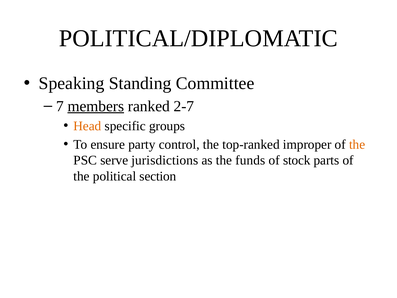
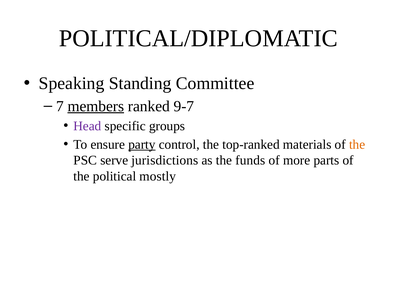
2-7: 2-7 -> 9-7 (184, 106)
Head colour: orange -> purple (87, 126)
party underline: none -> present (142, 144)
improper: improper -> materials (307, 144)
stock: stock -> more (297, 160)
section: section -> mostly (158, 176)
